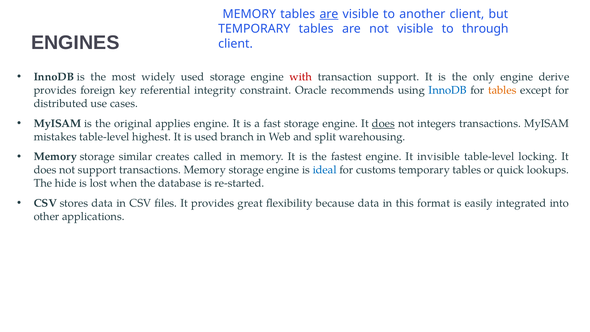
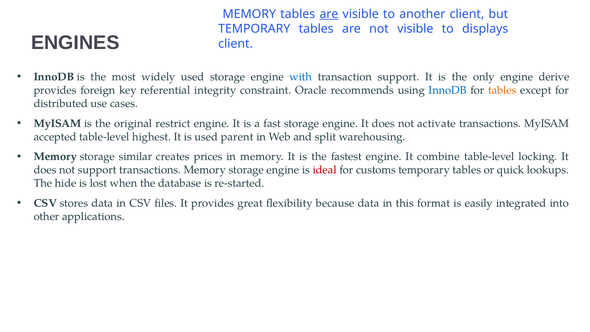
through: through -> displays (485, 29)
with colour: red -> blue (301, 77)
applies: applies -> restrict (173, 123)
does underline: present -> none (383, 123)
integers: integers -> activate (437, 123)
mistakes: mistakes -> accepted (55, 137)
branch: branch -> parent (237, 137)
called: called -> prices (208, 157)
invisible: invisible -> combine (439, 157)
ideal colour: blue -> red (325, 170)
